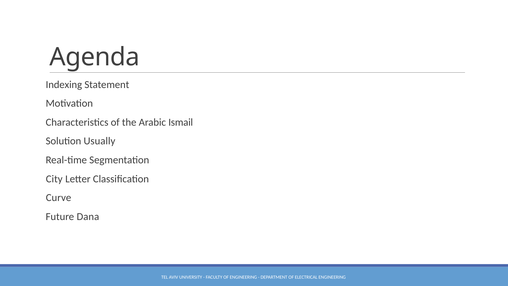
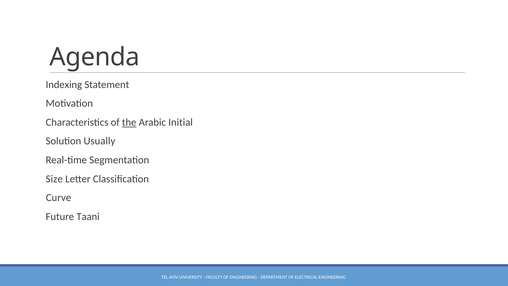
the underline: none -> present (129, 122)
Ismail: Ismail -> Initial (181, 122)
City: City -> Size (54, 179)
Dana: Dana -> Taani (88, 216)
